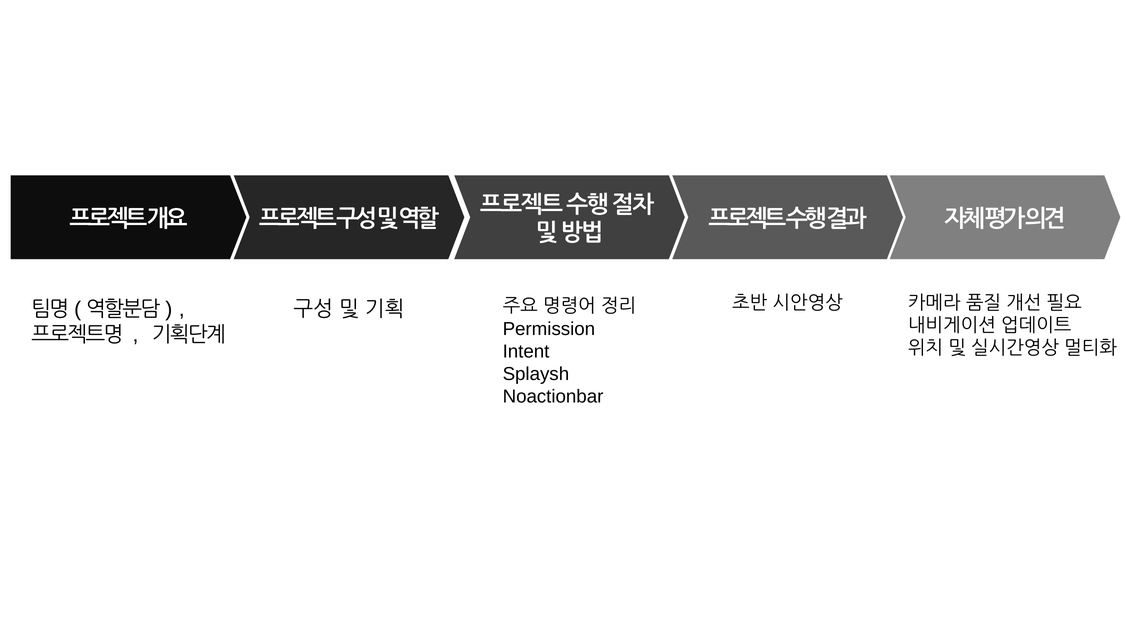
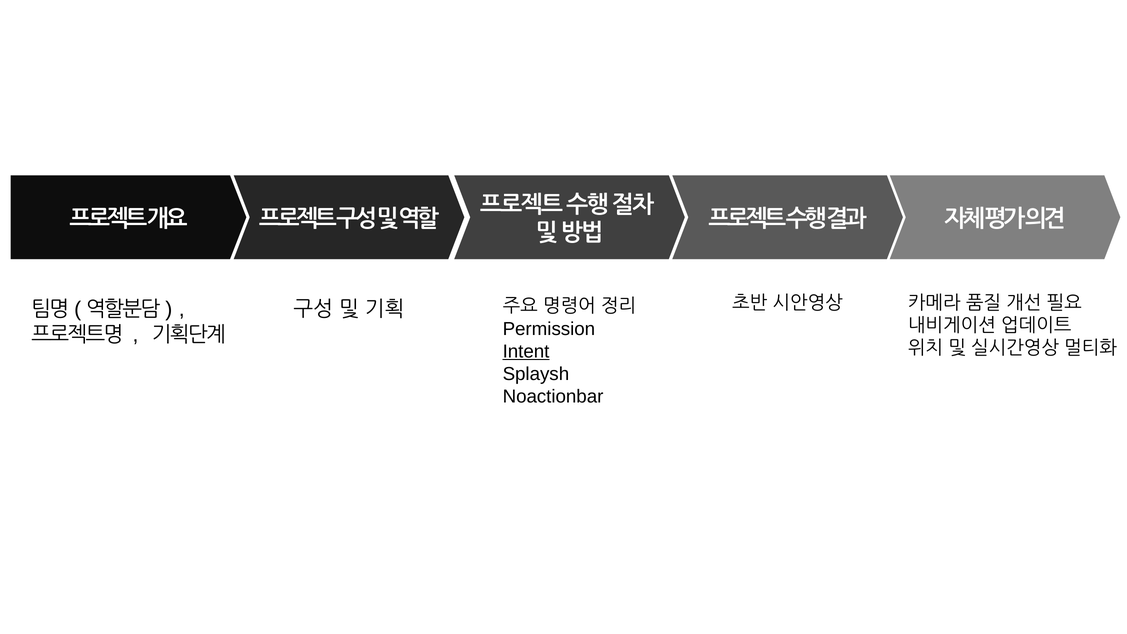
Intent underline: none -> present (526, 351)
